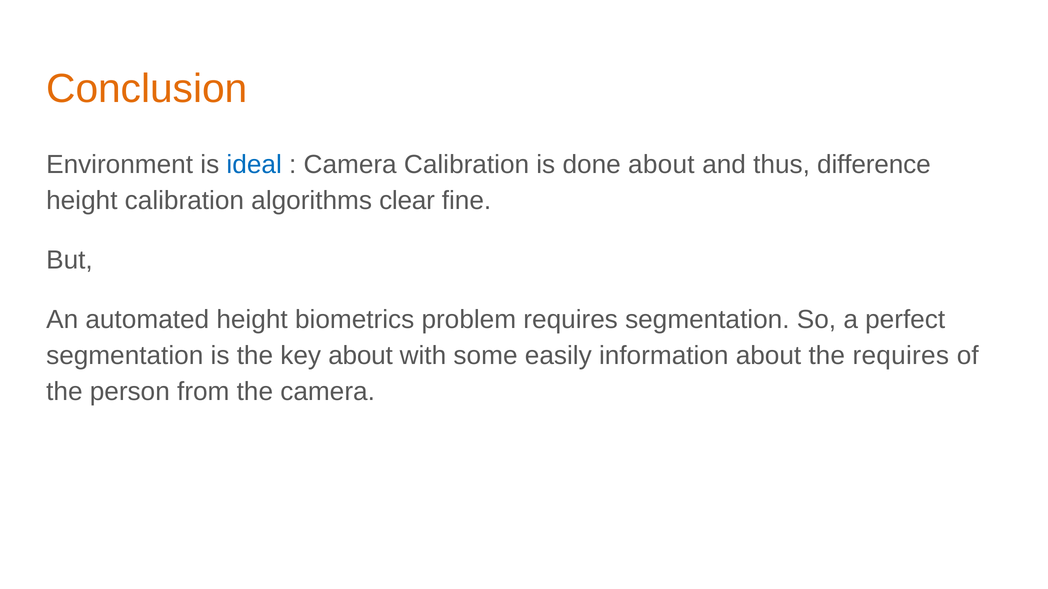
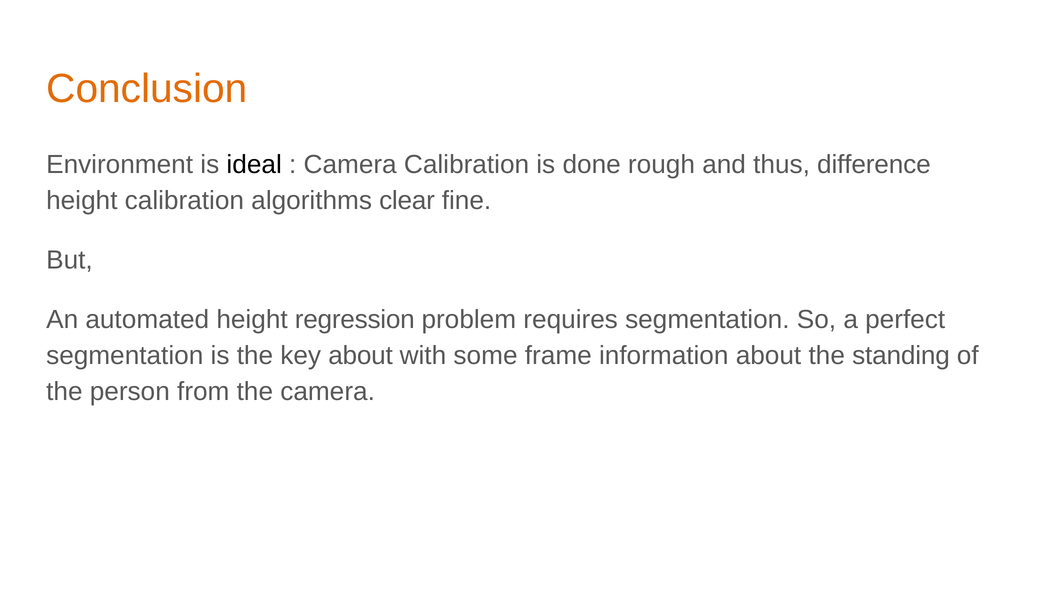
ideal colour: blue -> black (254, 165)
done about: about -> rough (661, 165)
biometrics: biometrics -> regression (355, 320)
easily: easily -> frame (558, 356)
the requires: requires -> standing (901, 356)
